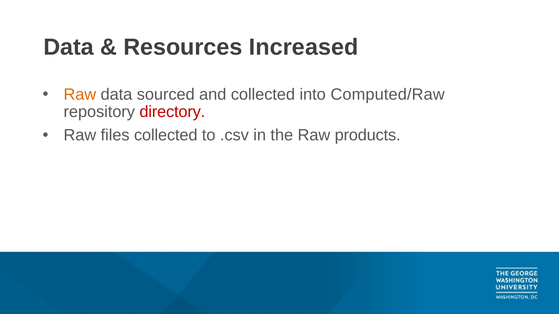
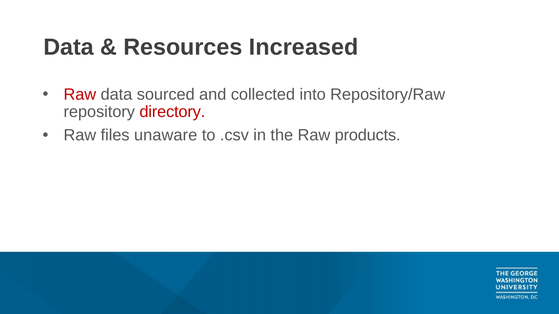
Raw colour: orange -> red (80, 94)
Computed/Raw: Computed/Raw -> Repository/Raw (388, 94)
files collected: collected -> unaware (166, 135)
